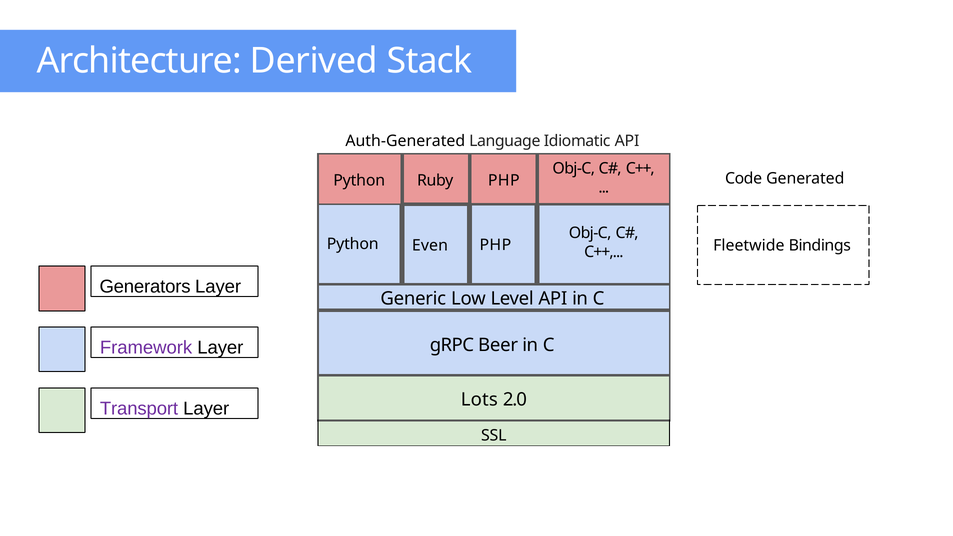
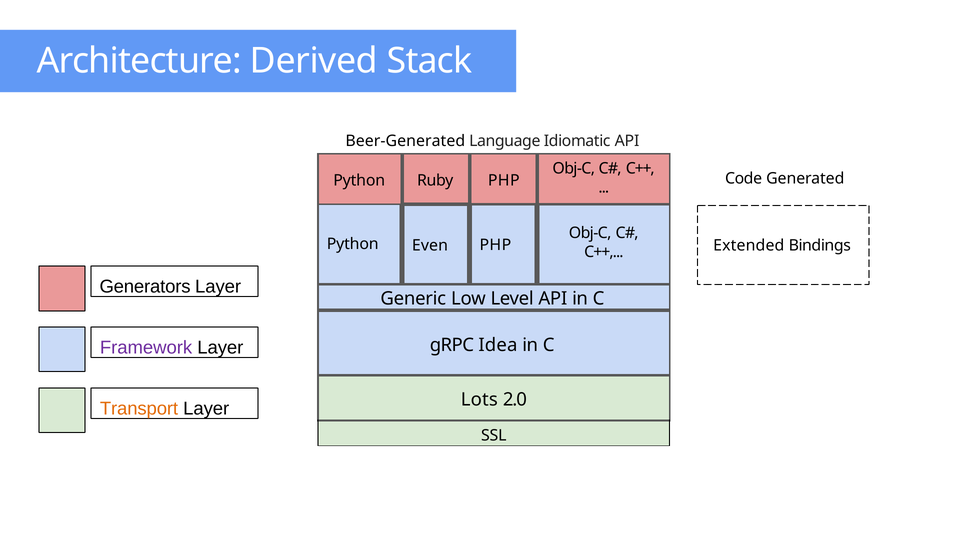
Auth-Generated: Auth-Generated -> Beer-Generated (405, 141)
Fleetwide: Fleetwide -> Extended (749, 245)
Beer: Beer -> Idea (498, 345)
Transport colour: purple -> orange (139, 409)
